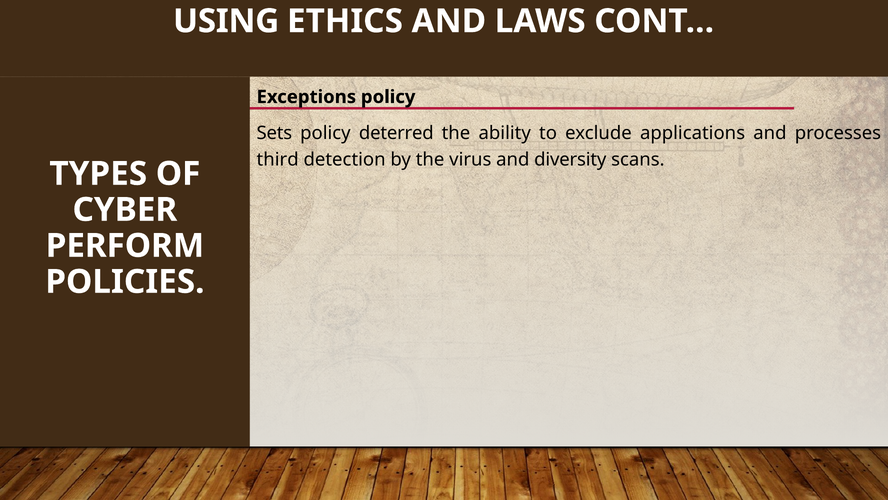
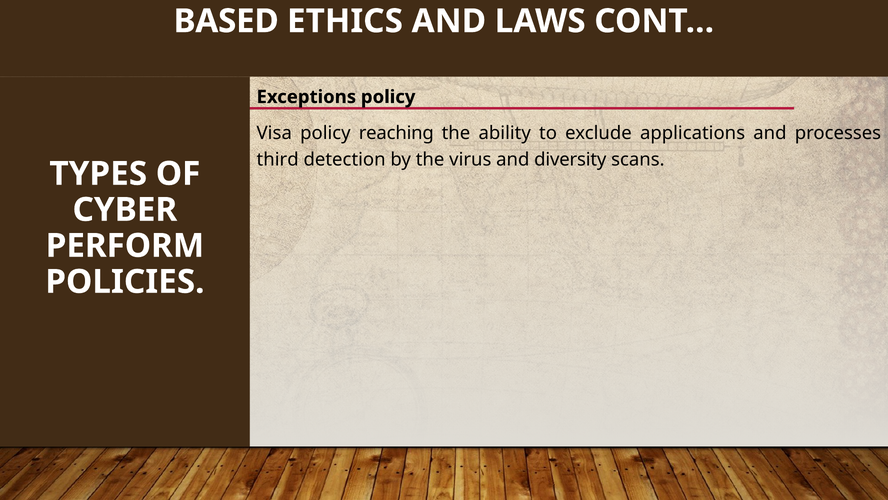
USING: USING -> BASED (226, 21)
Sets: Sets -> Visa (274, 133)
deterred: deterred -> reaching (396, 133)
